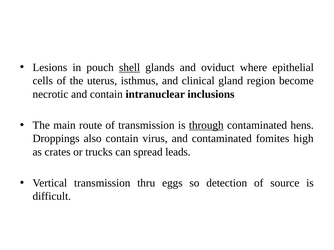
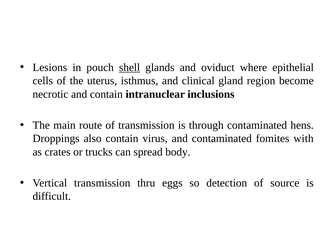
through underline: present -> none (206, 125)
high: high -> with (304, 139)
leads: leads -> body (178, 152)
